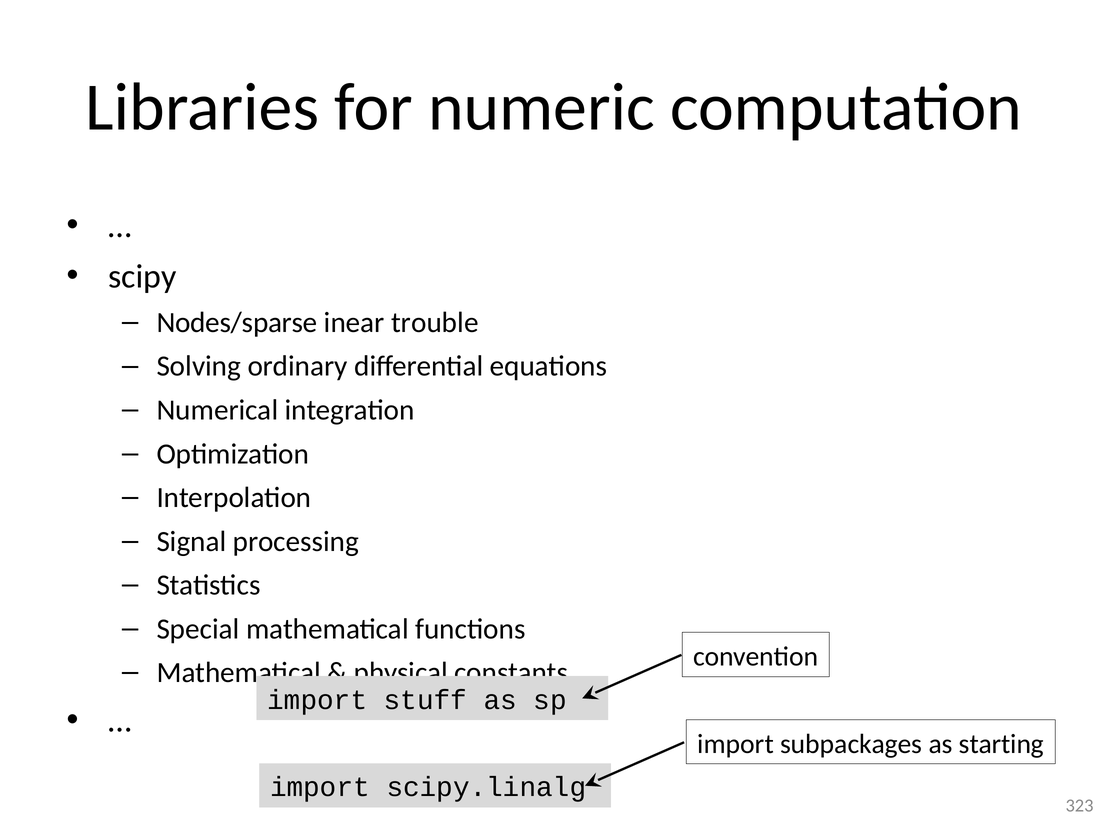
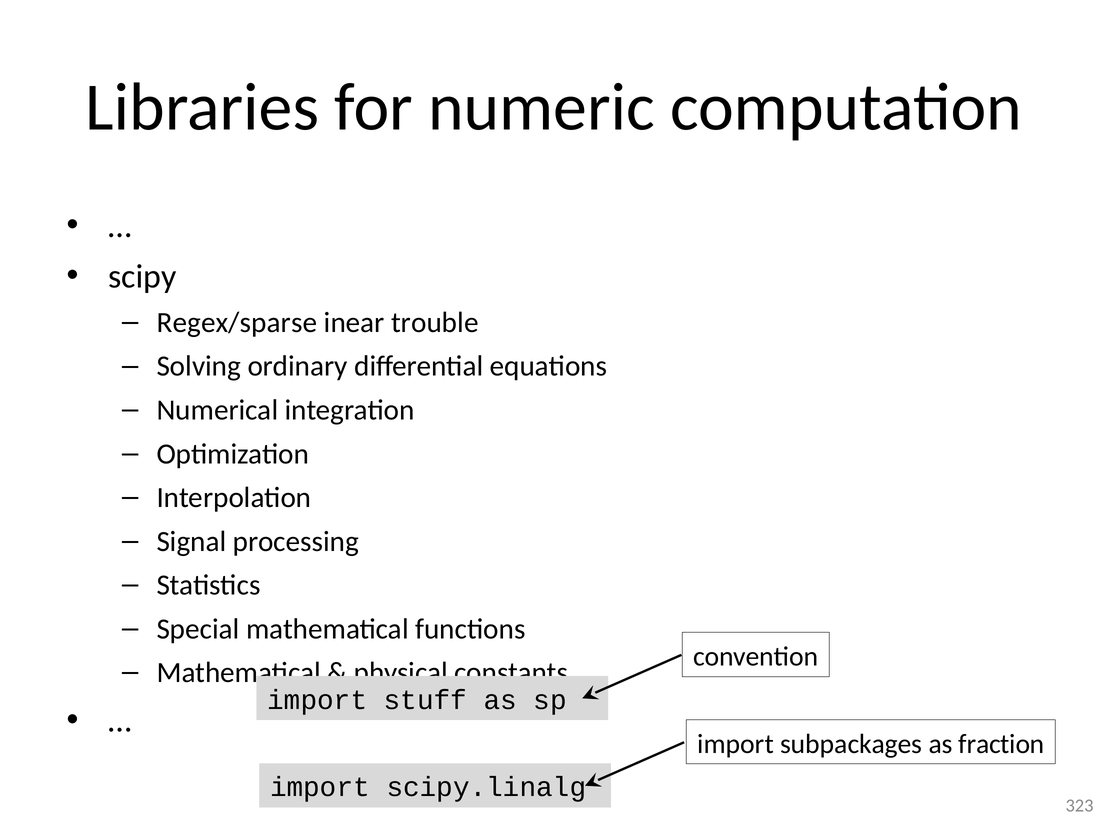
Nodes/sparse: Nodes/sparse -> Regex/sparse (237, 322)
starting: starting -> fraction (1001, 744)
